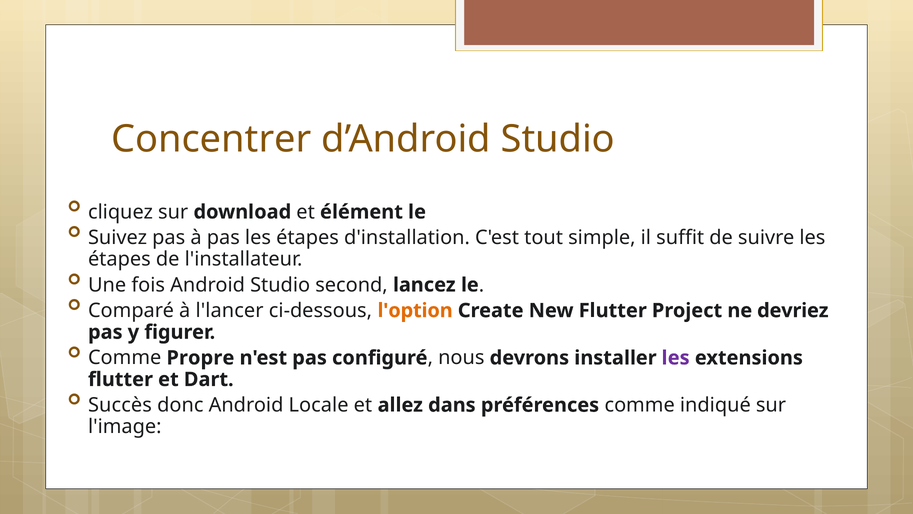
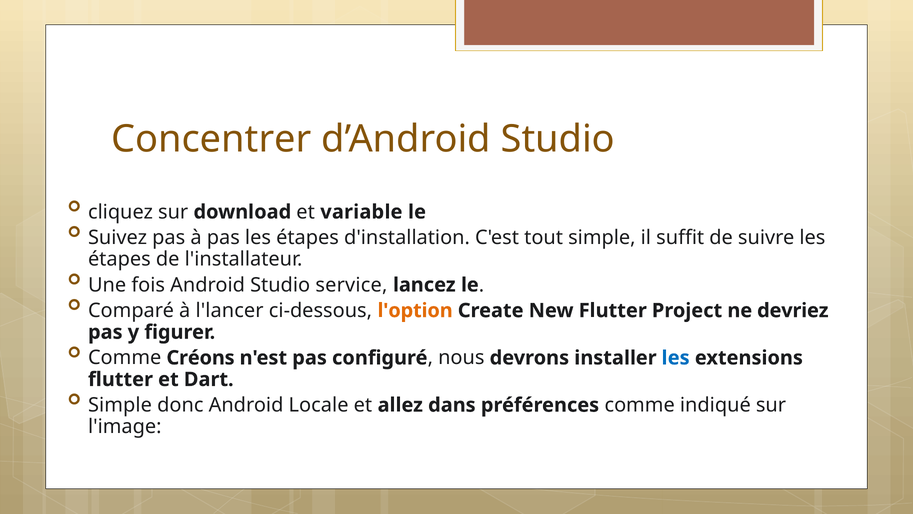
élément: élément -> variable (361, 212)
second: second -> service (351, 285)
Propre: Propre -> Créons (201, 358)
les colour: purple -> blue (676, 358)
Succès: Succès -> Simple (120, 405)
